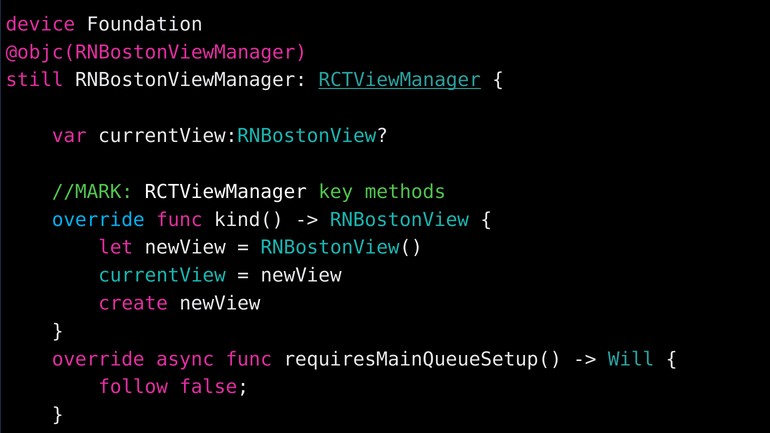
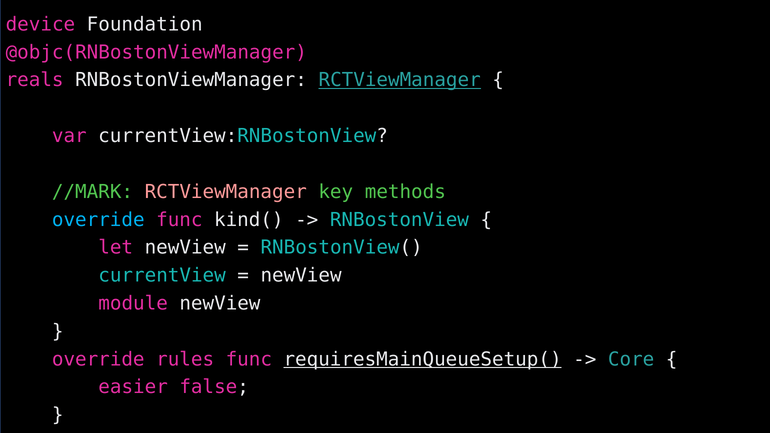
still: still -> reals (35, 80)
RCTViewManager colour: white -> pink (226, 192)
create: create -> module (133, 303)
async: async -> rules (185, 359)
requiresMainQueueSetup( underline: none -> present (423, 359)
Will: Will -> Core (631, 359)
follow: follow -> easier (133, 387)
